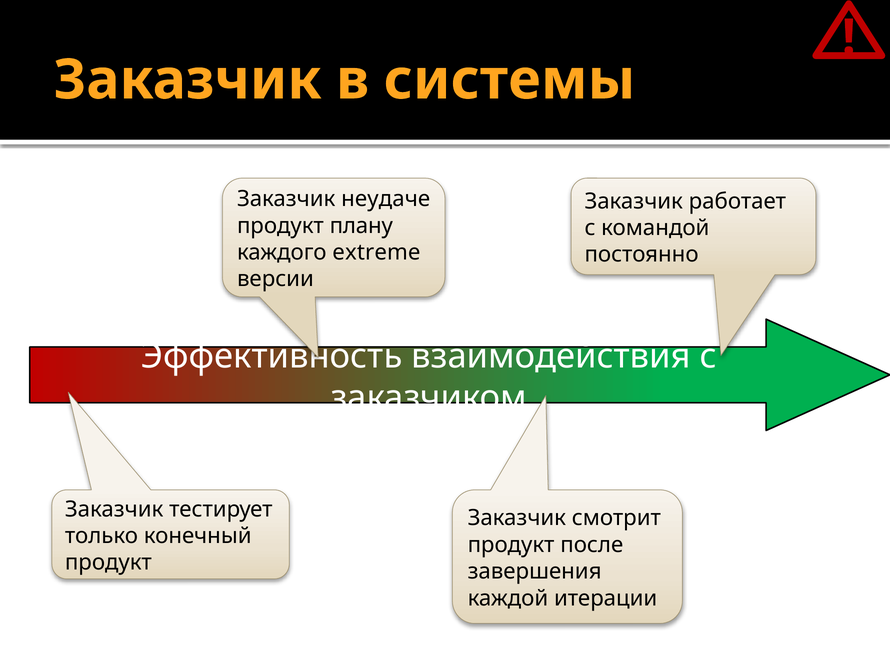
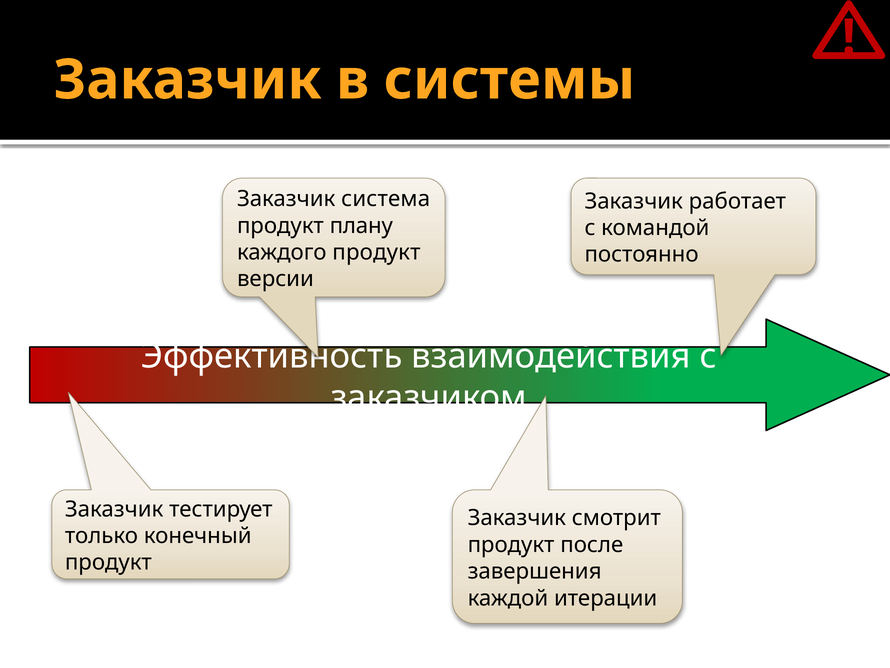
неудаче: неудаче -> система (386, 199)
каждого extreme: extreme -> продукт (376, 252)
